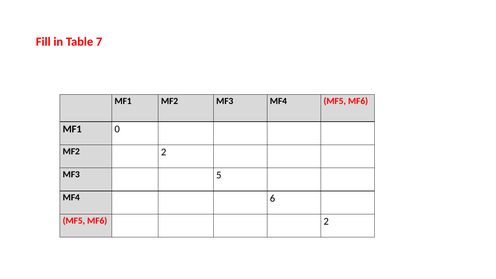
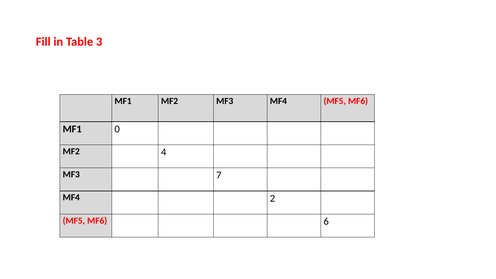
7: 7 -> 3 (99, 42)
MF2 2: 2 -> 4 (164, 152)
5: 5 -> 7 (219, 175)
6: 6 -> 2 (273, 198)
MF6 2: 2 -> 6 (326, 221)
